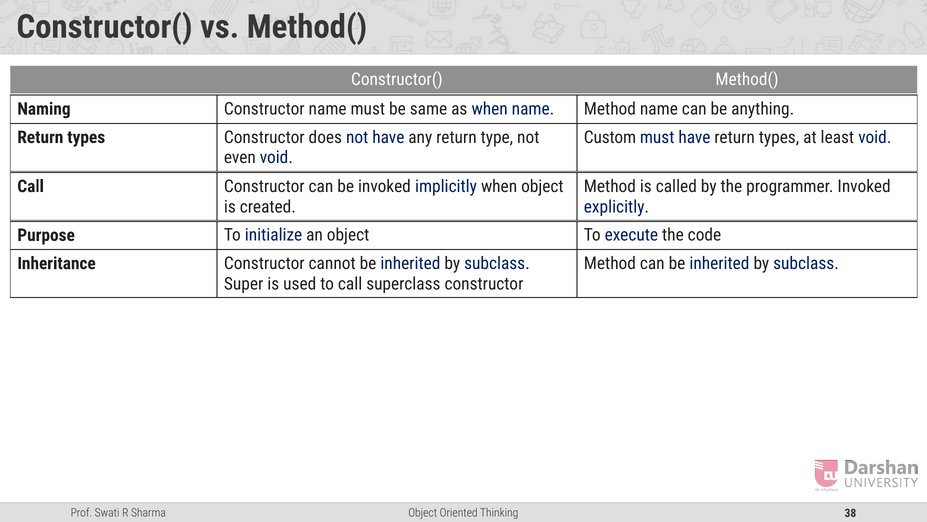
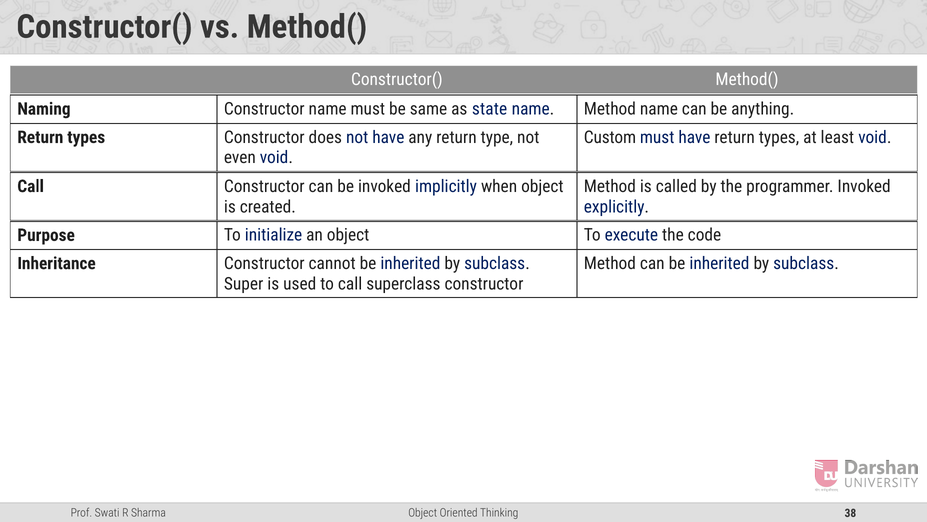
as when: when -> state (490, 109)
